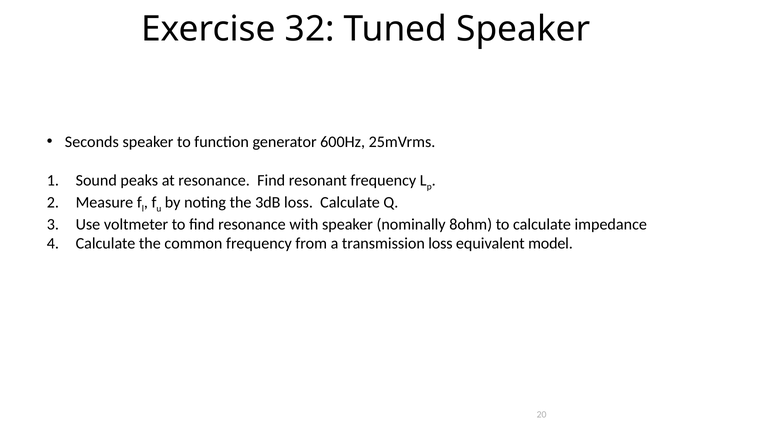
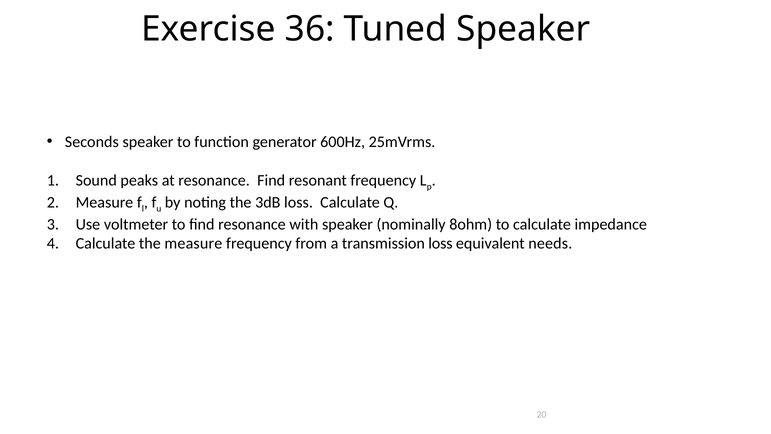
32: 32 -> 36 (310, 29)
the common: common -> measure (193, 243)
model: model -> needs (550, 243)
